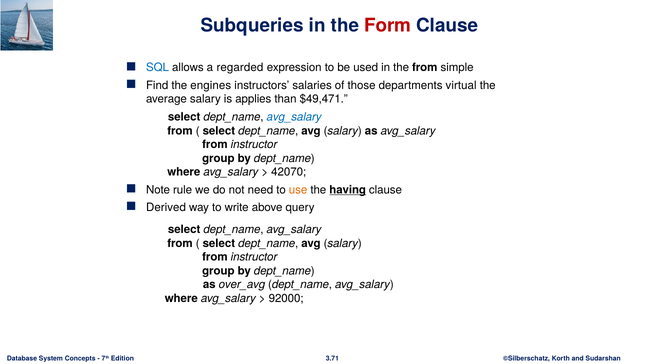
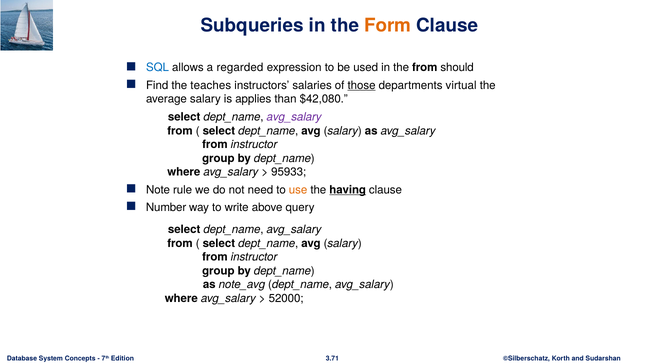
Form colour: red -> orange (388, 25)
simple: simple -> should (457, 68)
engines: engines -> teaches (211, 85)
those underline: none -> present (362, 85)
$49,471: $49,471 -> $42,080 (324, 99)
avg_salary colour: blue -> purple (294, 117)
42070: 42070 -> 95933 (289, 172)
Derived: Derived -> Number (166, 207)
over_avg: over_avg -> note_avg (242, 284)
92000: 92000 -> 52000 (286, 298)
